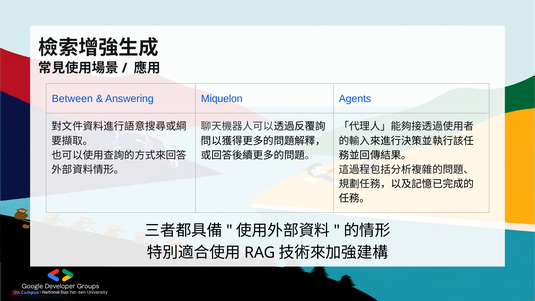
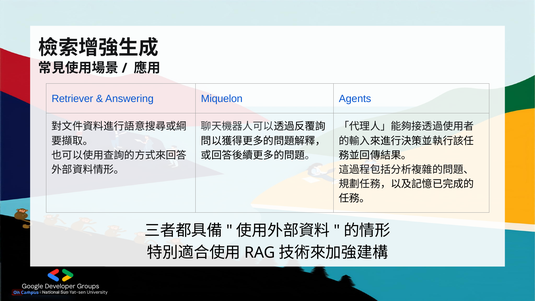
Between: Between -> Retriever (72, 99)
